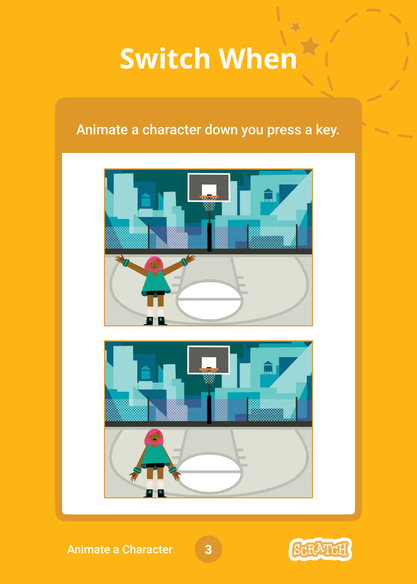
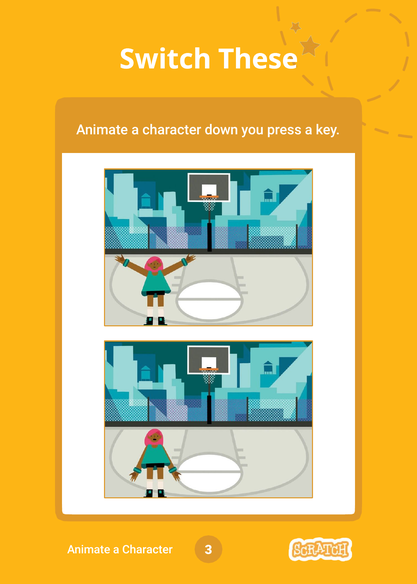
When: When -> These (258, 59)
